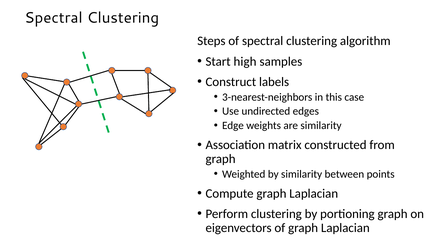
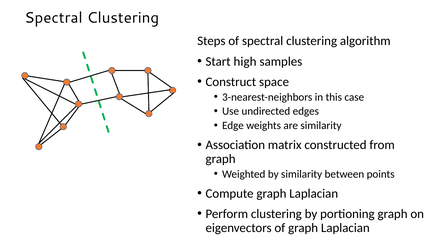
labels: labels -> space (274, 82)
